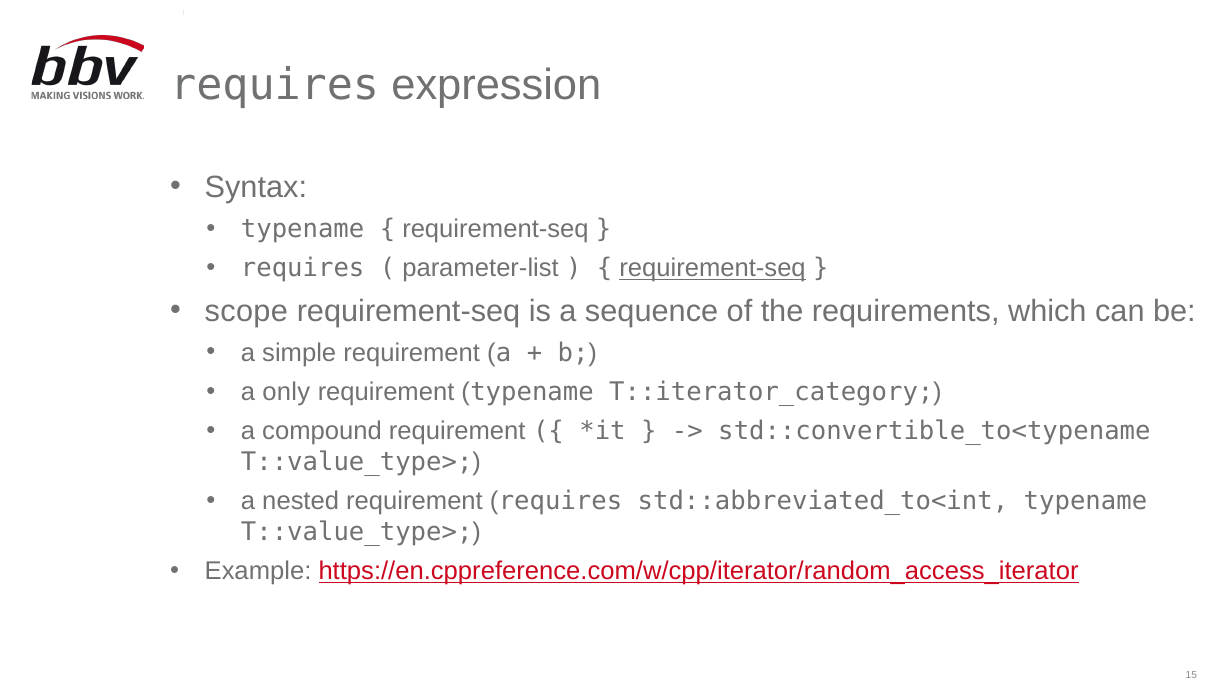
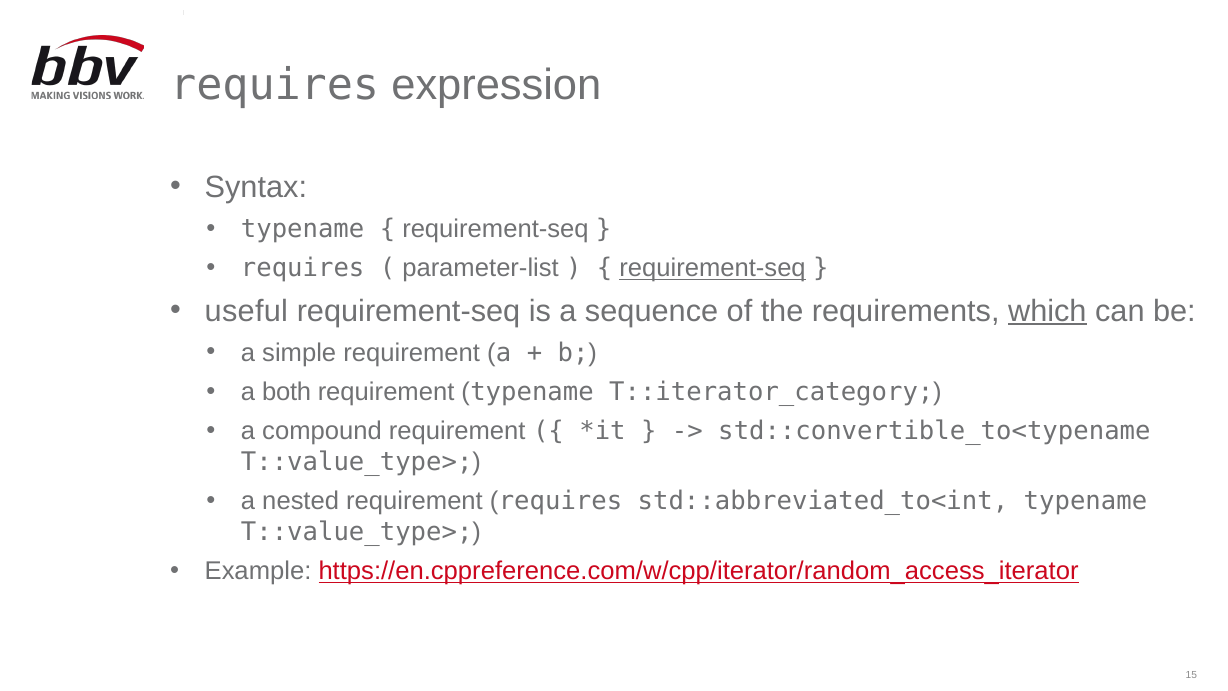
scope: scope -> useful (246, 311)
which underline: none -> present (1047, 311)
only: only -> both (287, 392)
